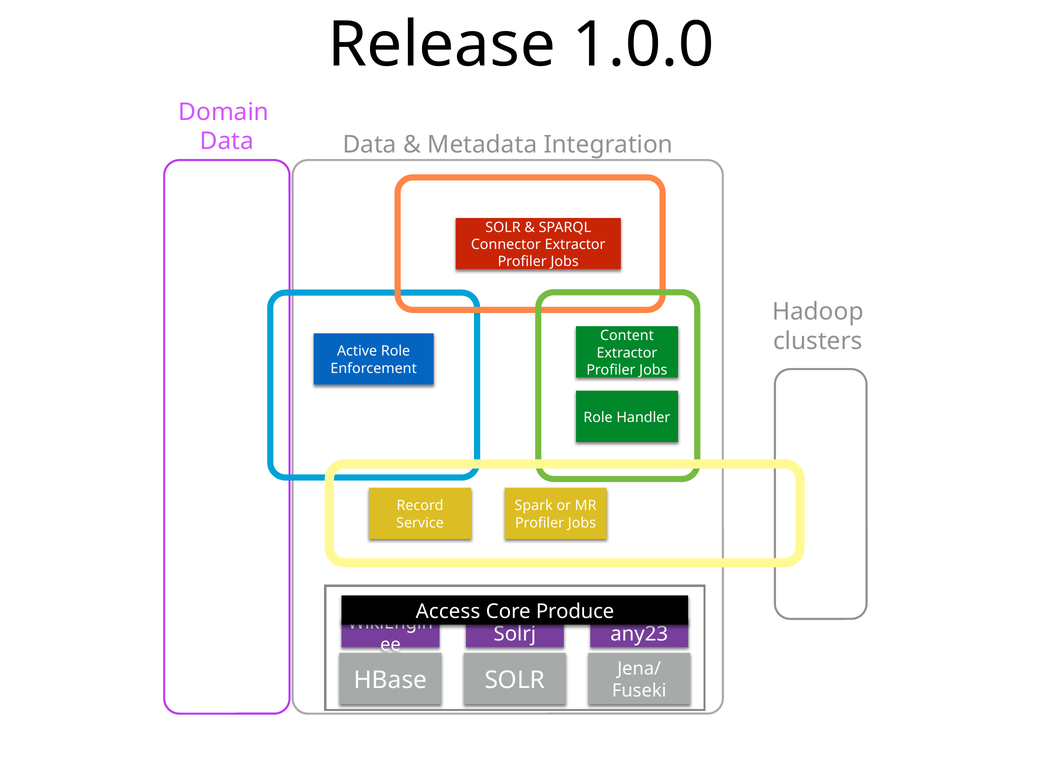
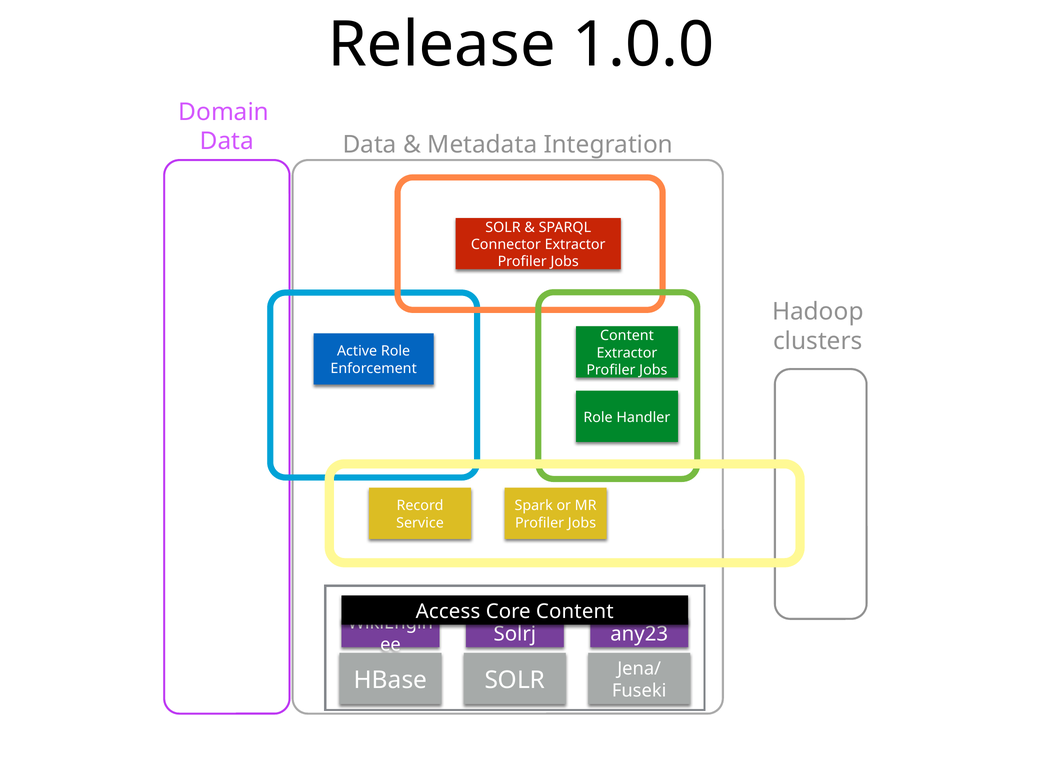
Core Produce: Produce -> Content (575, 612)
